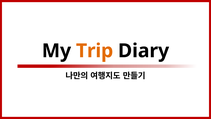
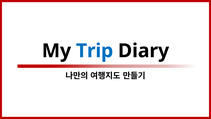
Trip colour: orange -> blue (95, 51)
